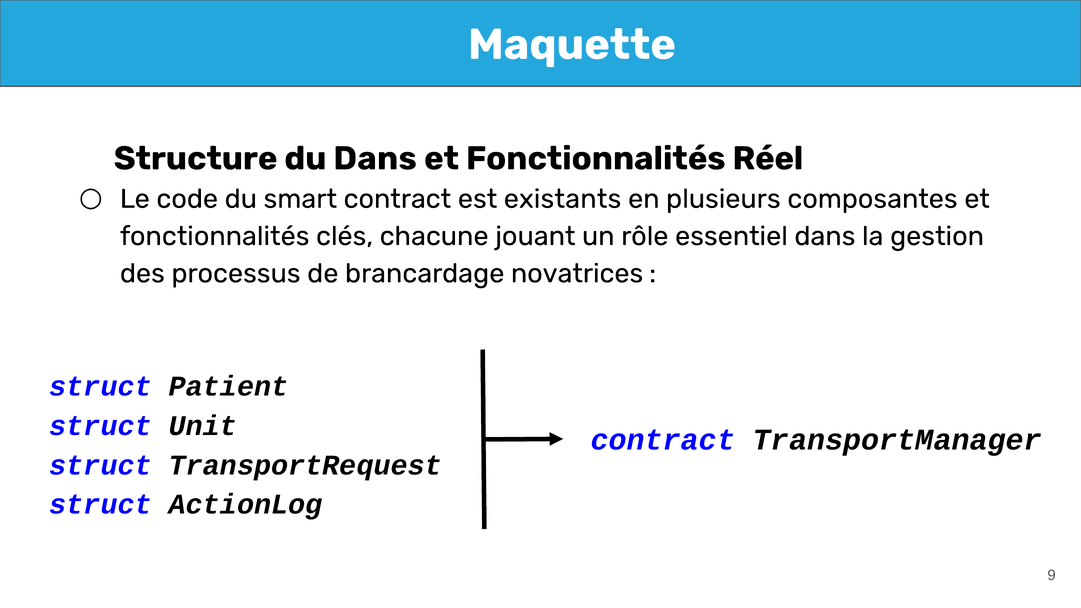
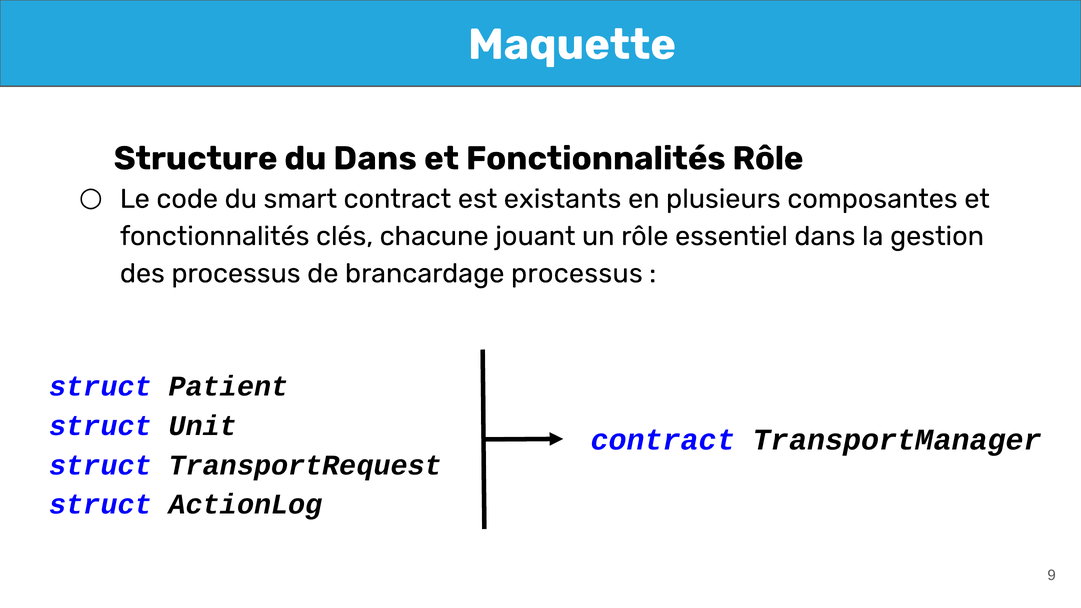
Fonctionnalités Réel: Réel -> Rôle (768, 158)
brancardage novatrices: novatrices -> processus (577, 273)
